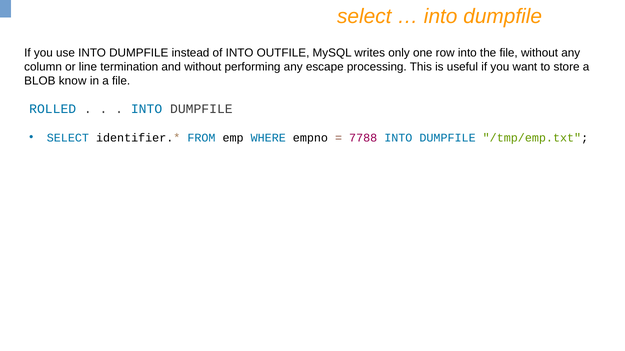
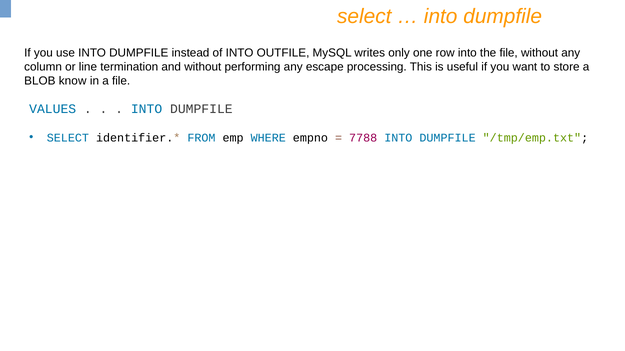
ROLLED: ROLLED -> VALUES (53, 109)
